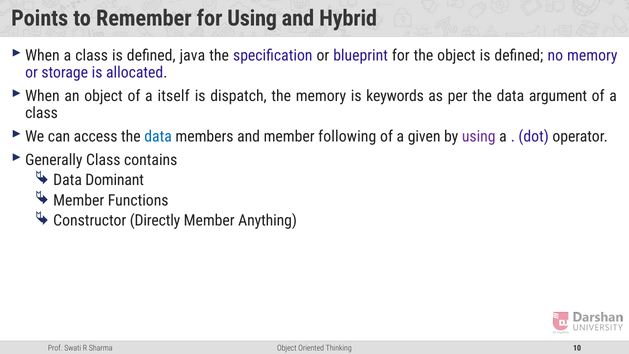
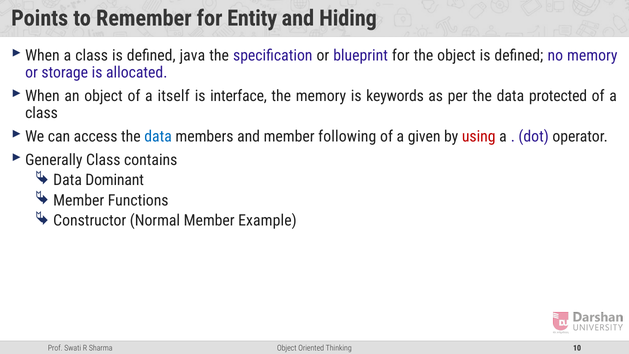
for Using: Using -> Entity (252, 18)
Hybrid: Hybrid -> Hiding (348, 18)
dispatch: dispatch -> interface (239, 96)
argument: argument -> protected (558, 96)
using colour: purple -> red (479, 136)
Directly: Directly -> Normal (155, 221)
Anything: Anything -> Example (267, 221)
